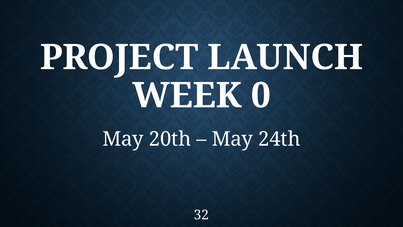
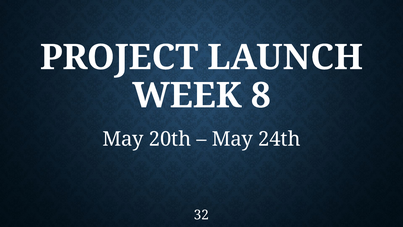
0: 0 -> 8 (261, 96)
